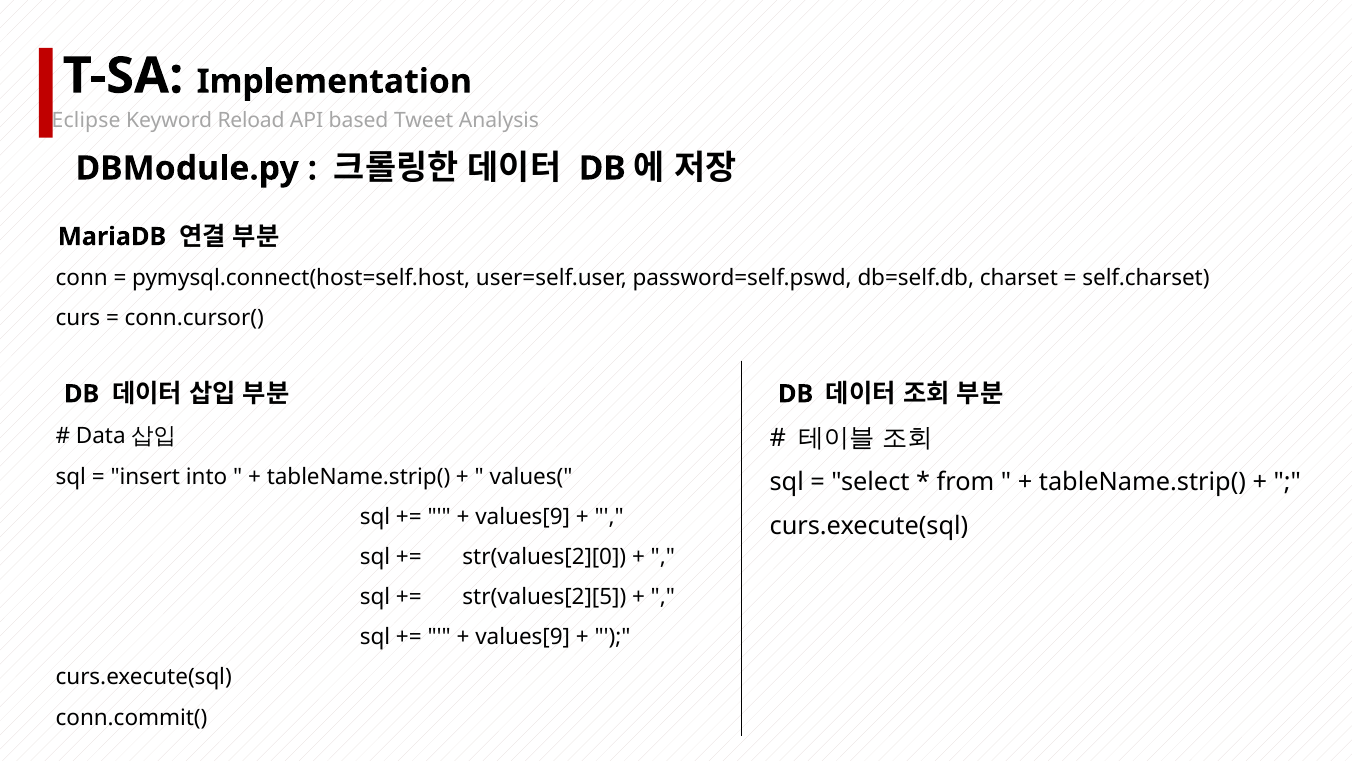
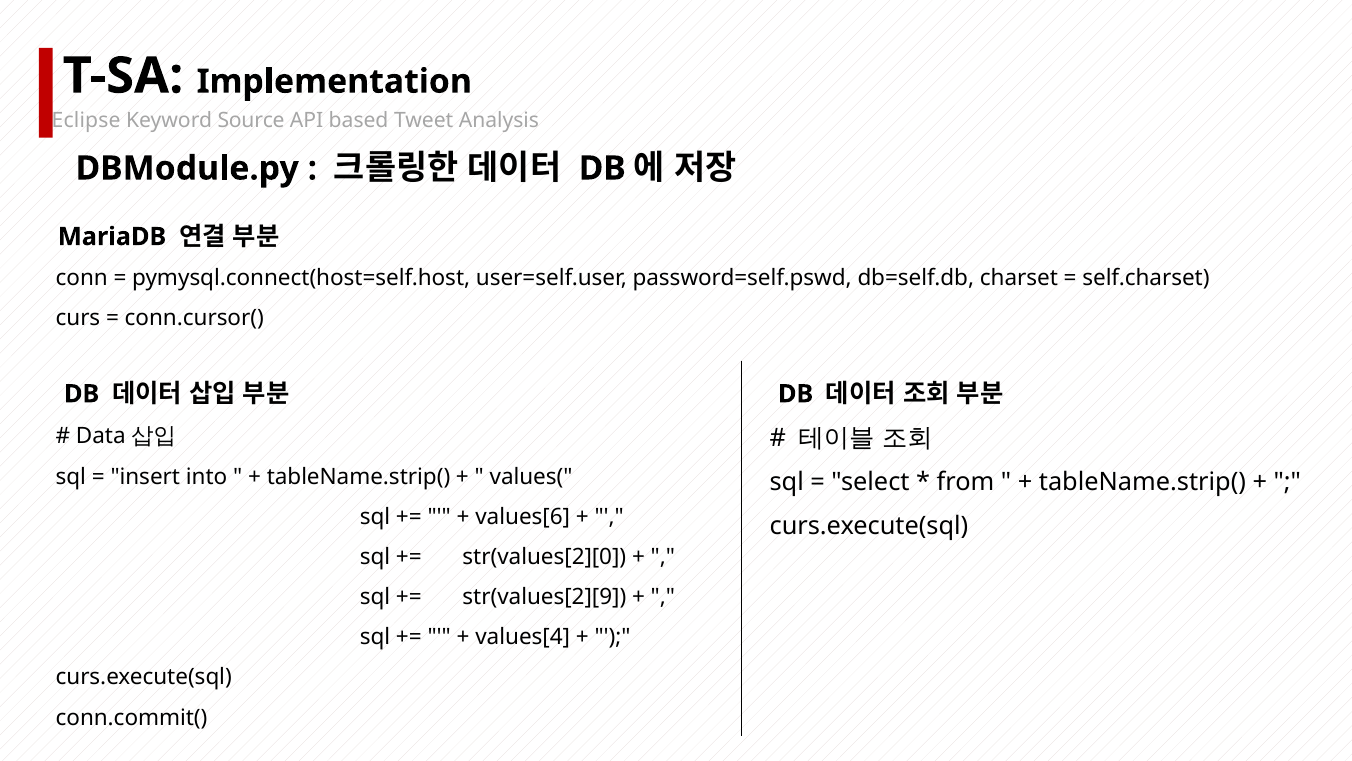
Reload: Reload -> Source (251, 121)
values[9: values[9 -> values[6 (523, 516)
str(values[2][5: str(values[2][5 -> str(values[2][9 (544, 597)
values[9: values[9 -> values[4 (523, 637)
